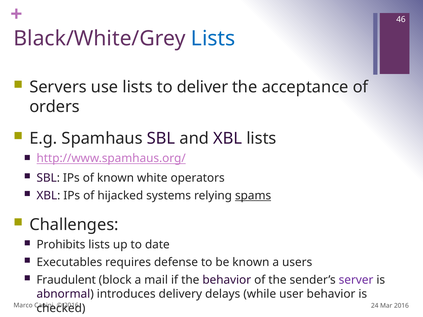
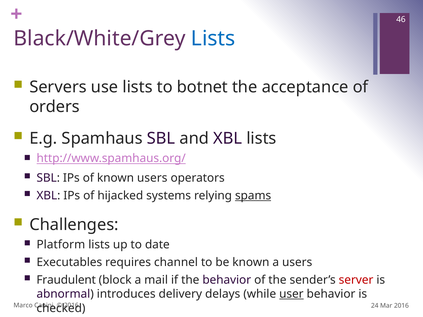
deliver: deliver -> botnet (202, 87)
known white: white -> users (152, 178)
Prohibits: Prohibits -> Platform (61, 245)
defense: defense -> channel (176, 263)
server colour: purple -> red (356, 280)
user underline: none -> present (291, 294)
